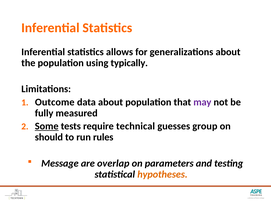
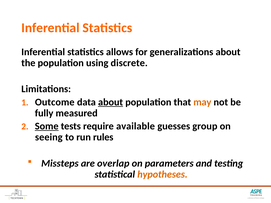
typically: typically -> discrete (129, 63)
about underline: none -> present (111, 102)
may colour: purple -> orange (202, 102)
technical: technical -> available (136, 126)
should: should -> seeing (49, 137)
Message: Message -> Missteps (60, 164)
